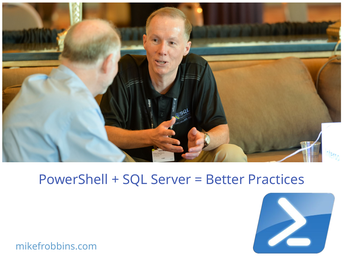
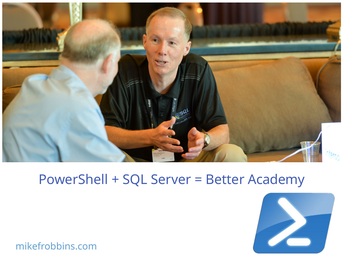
Practices: Practices -> Academy (276, 180)
